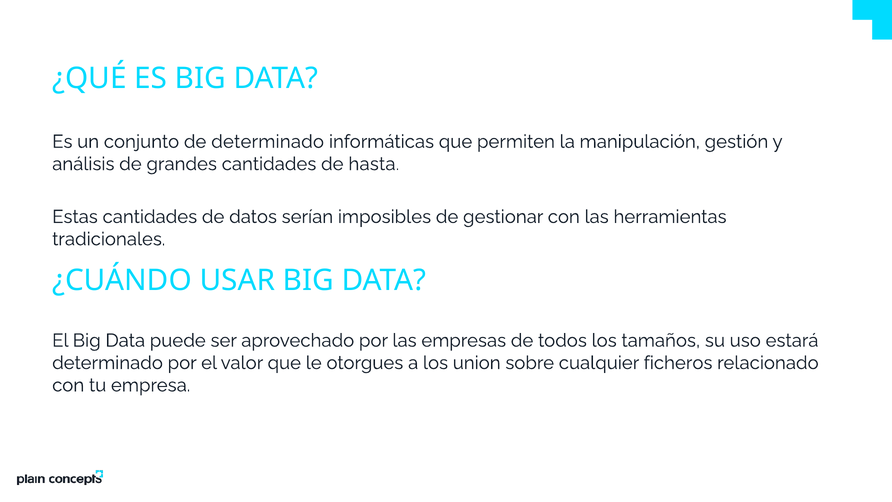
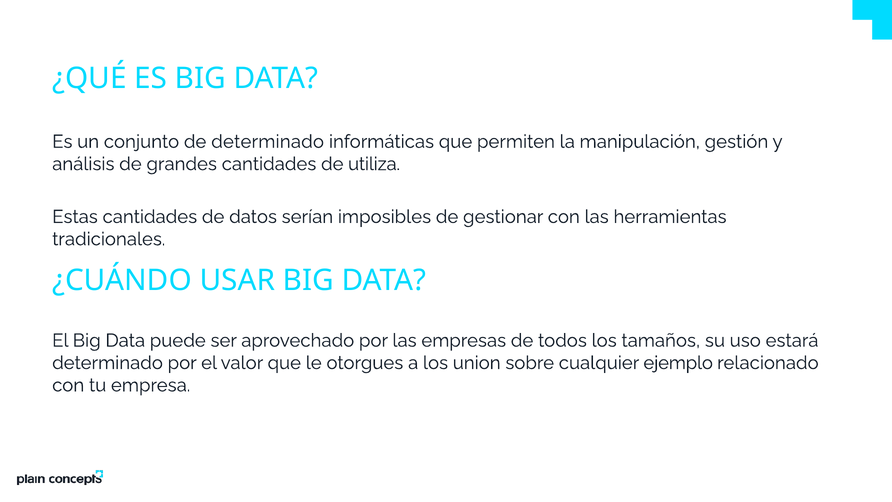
hasta: hasta -> utiliza (374, 164)
ficheros: ficheros -> ejemplo (678, 363)
